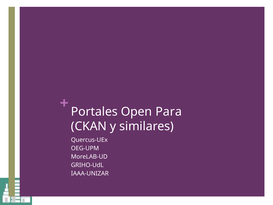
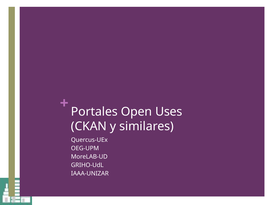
Para: Para -> Uses (169, 112)
